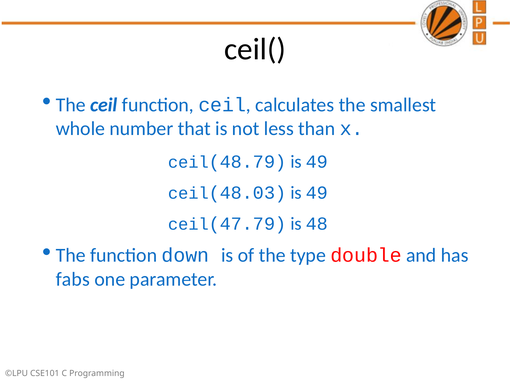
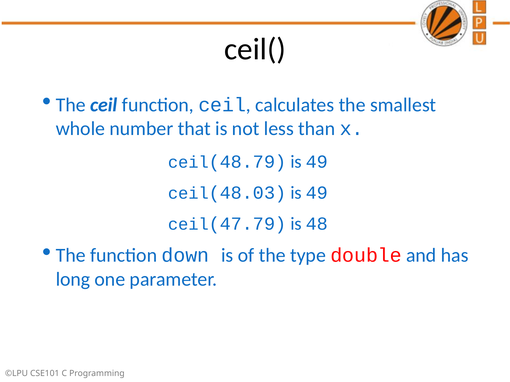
fabs: fabs -> long (73, 280)
